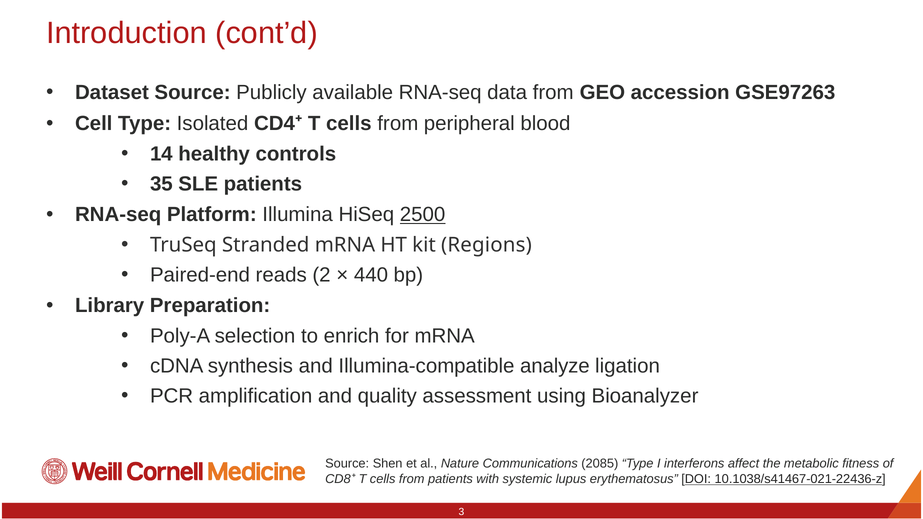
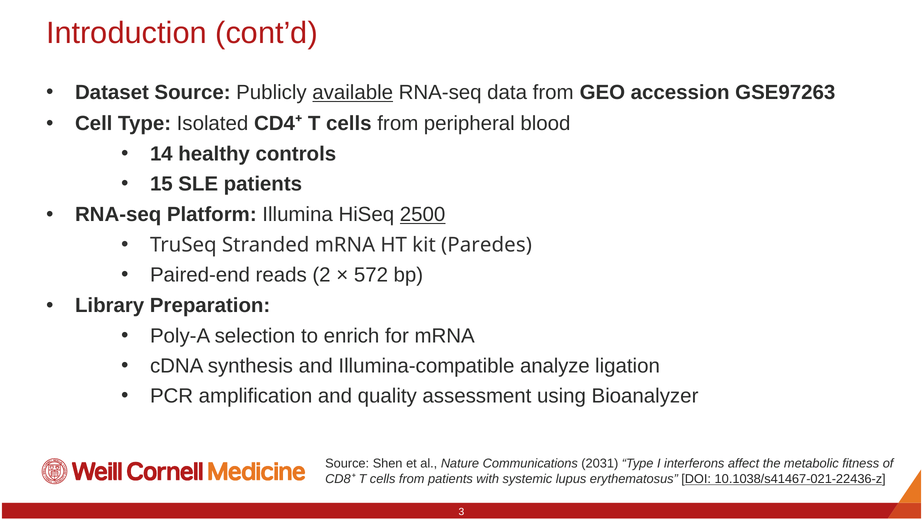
available underline: none -> present (353, 93)
35: 35 -> 15 (161, 184)
Regions: Regions -> Paredes (487, 245)
440: 440 -> 572 (371, 275)
2085: 2085 -> 2031 (600, 464)
